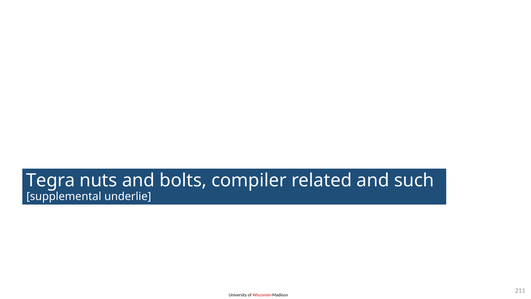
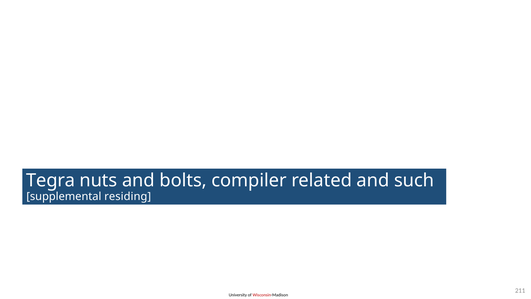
underlie: underlie -> residing (128, 196)
